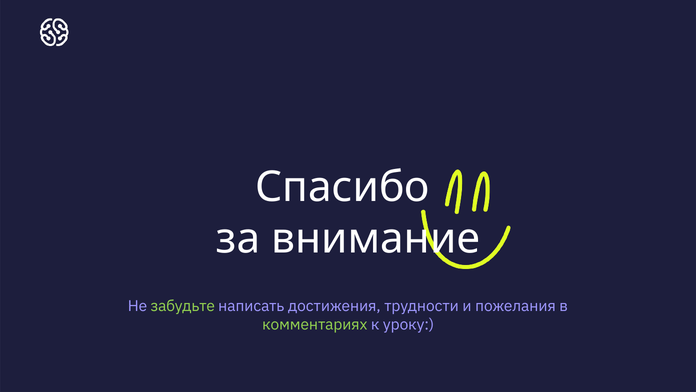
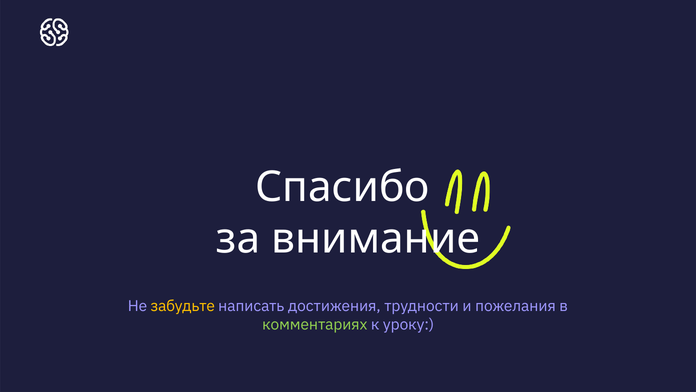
забудьте colour: light green -> yellow (183, 306)
